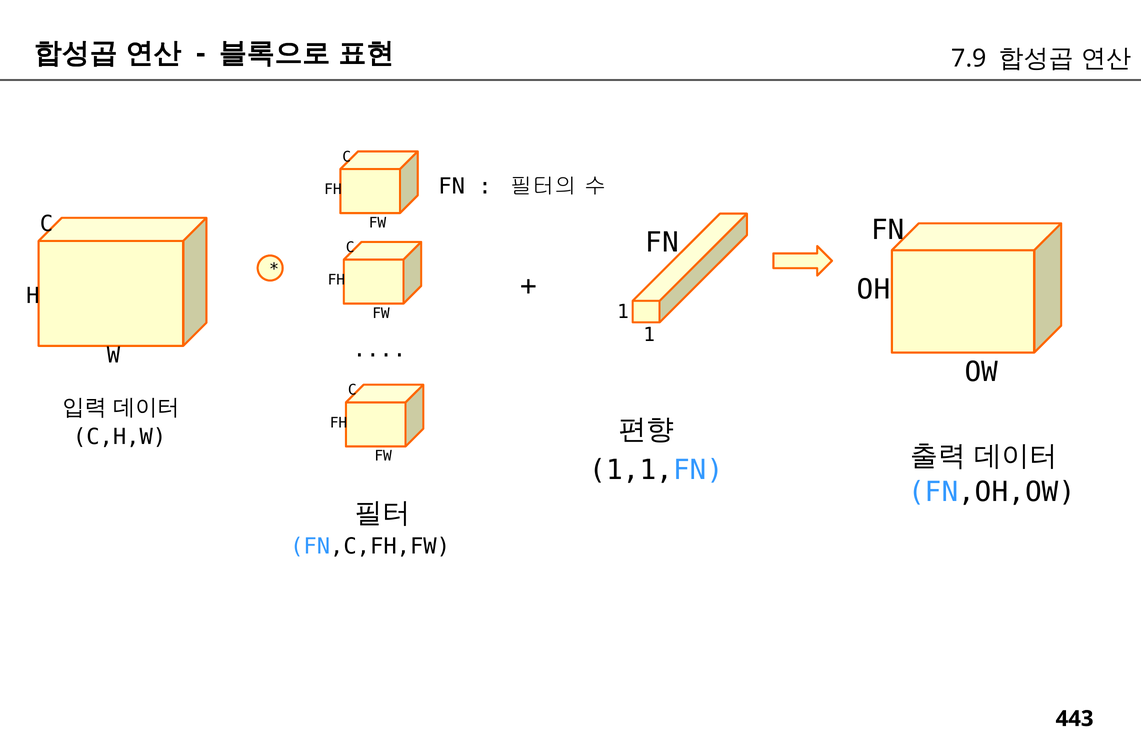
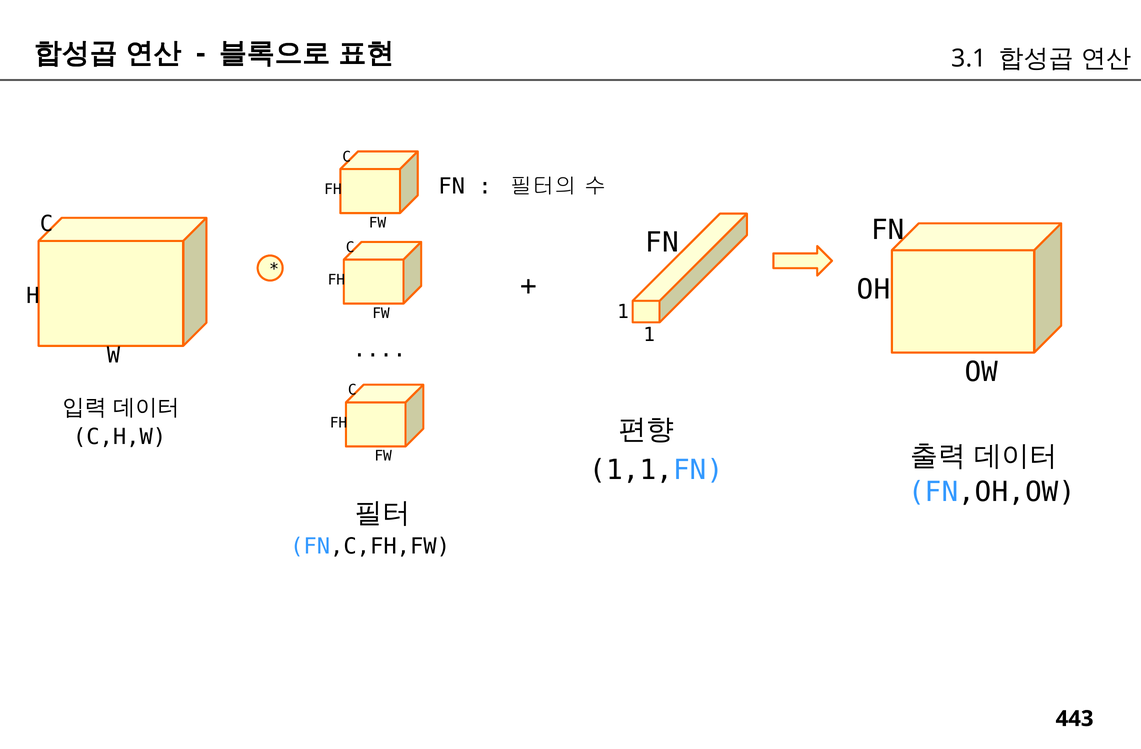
7.9: 7.9 -> 3.1 (969, 58)
